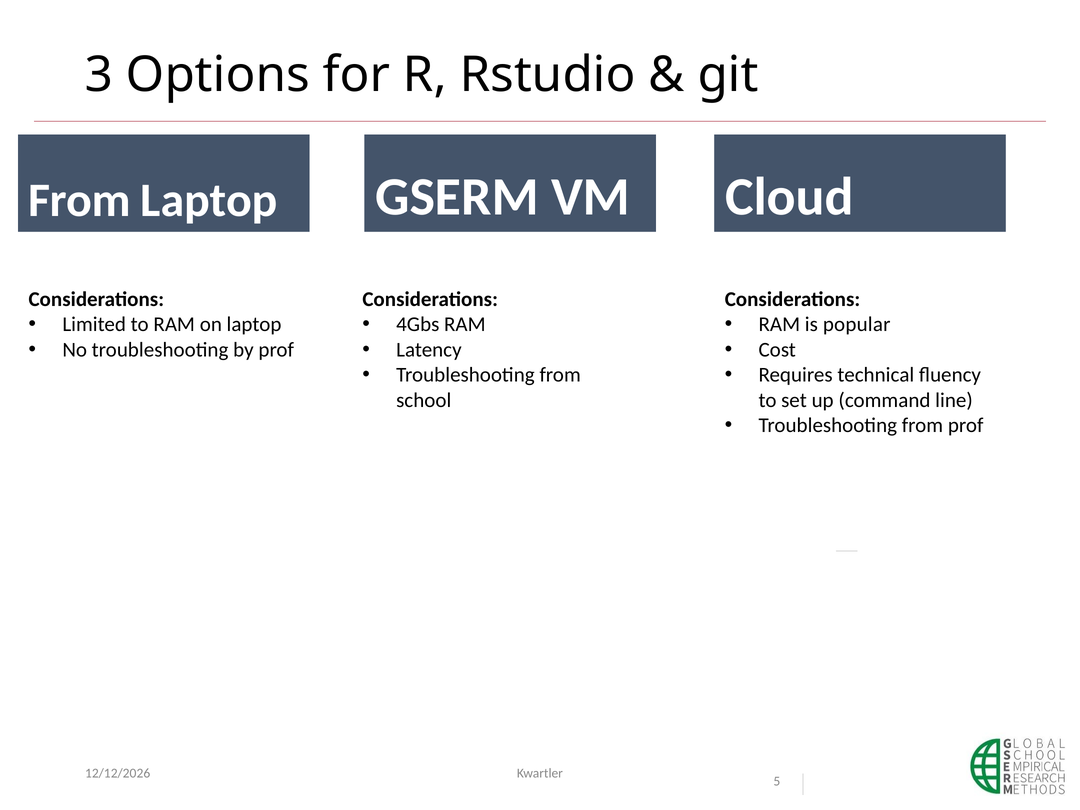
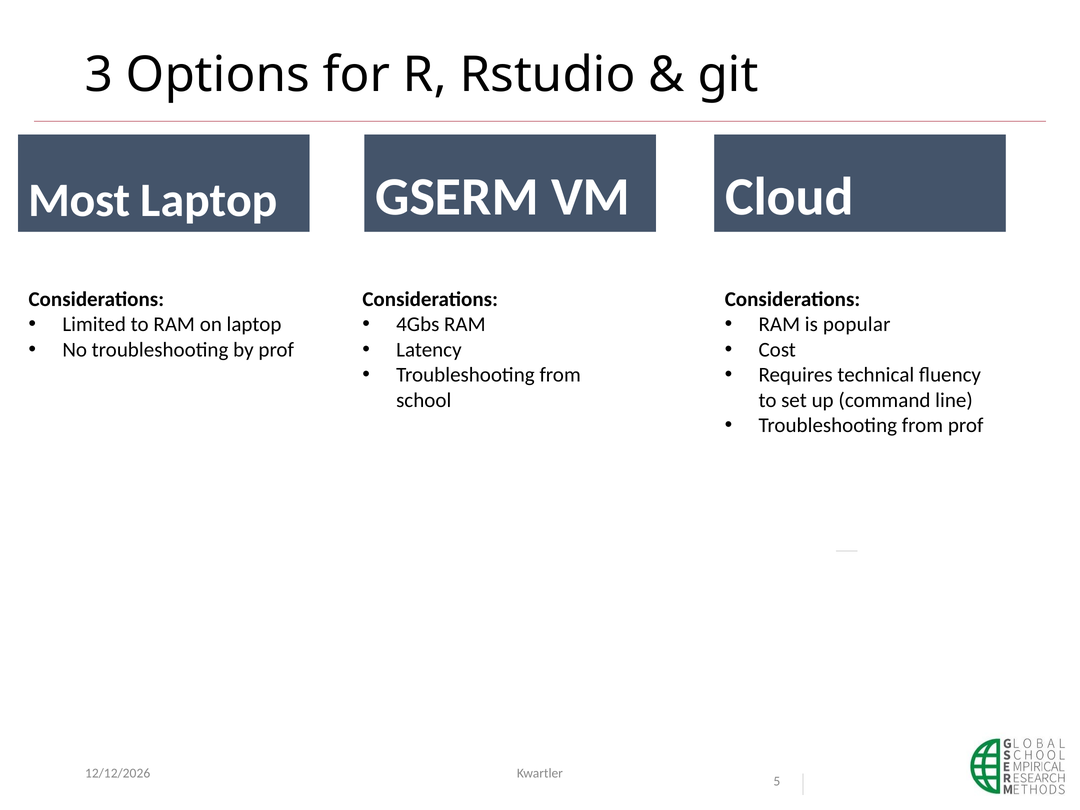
From: From -> Most (79, 200)
